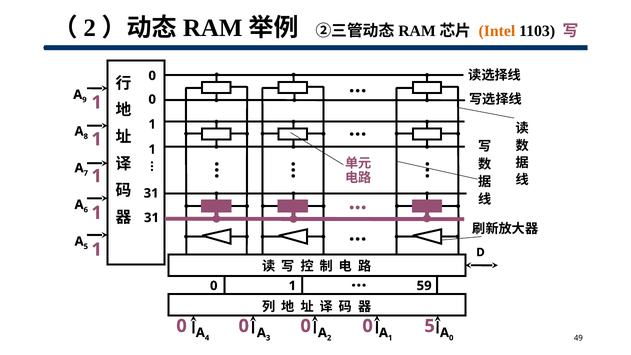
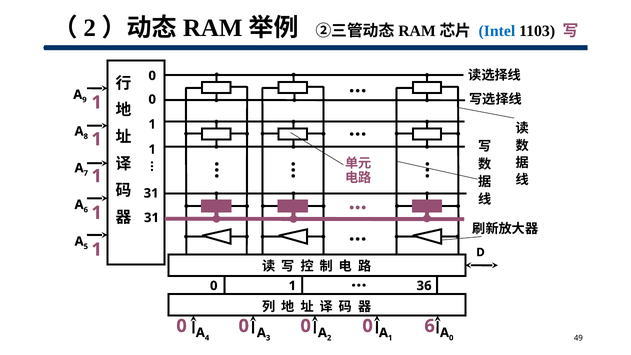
Intel colour: orange -> blue (497, 31)
59: 59 -> 36 (424, 286)
0 5: 5 -> 6 (430, 326)
